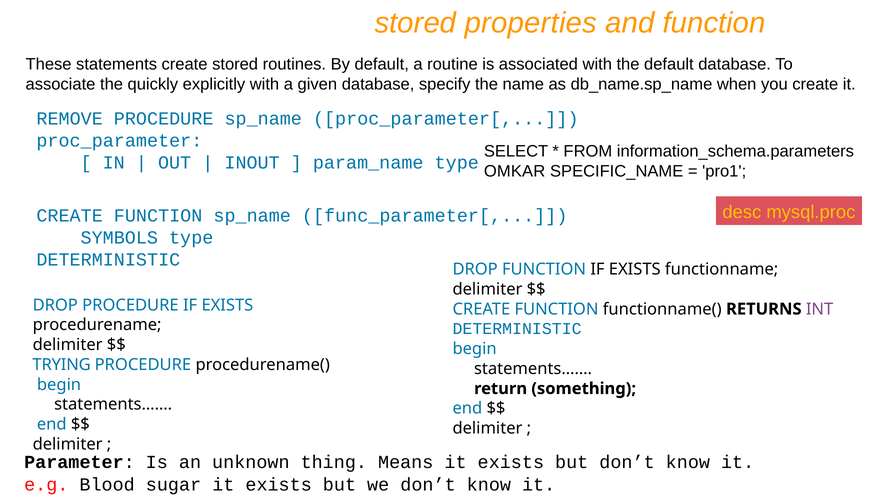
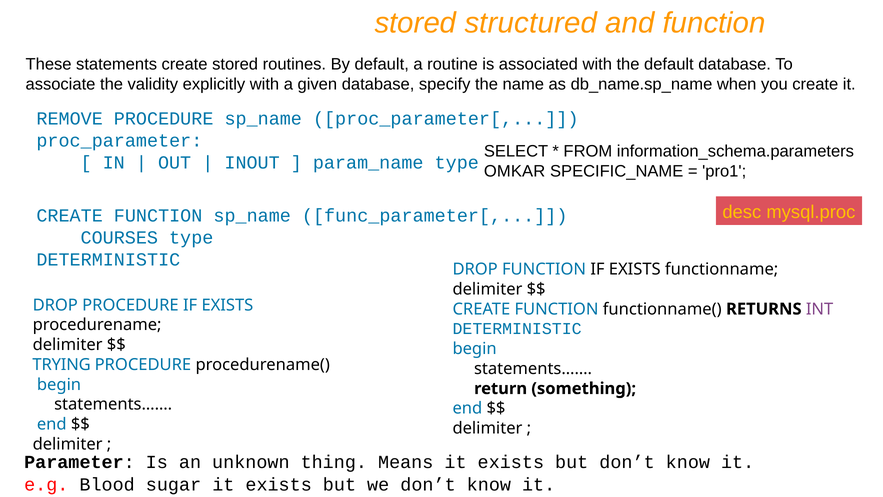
properties: properties -> structured (531, 23)
quickly: quickly -> validity (153, 84)
SYMBOLS: SYMBOLS -> COURSES (119, 238)
